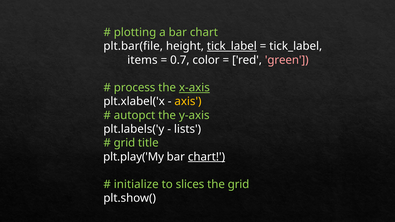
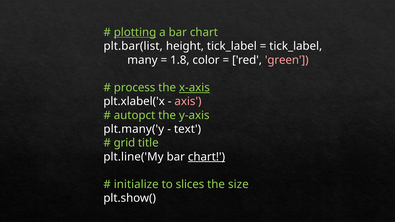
plotting underline: none -> present (135, 32)
plt.bar(file: plt.bar(file -> plt.bar(list (133, 46)
tick_label underline: present -> none (232, 46)
items: items -> many (142, 60)
0.7: 0.7 -> 1.8 (180, 60)
axis colour: yellow -> pink (188, 102)
plt.labels('y: plt.labels('y -> plt.many('y (134, 129)
lists: lists -> text (188, 129)
plt.play('My: plt.play('My -> plt.line('My (133, 157)
the grid: grid -> size (238, 185)
